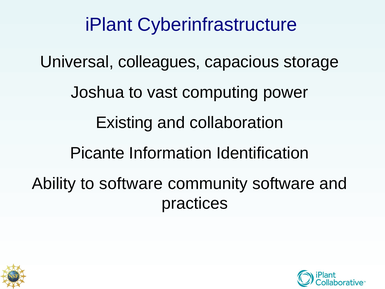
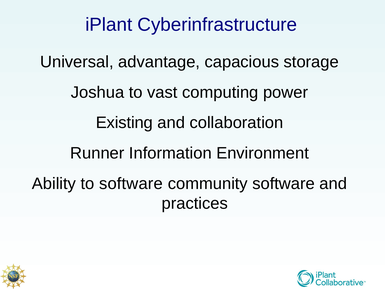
colleagues: colleagues -> advantage (159, 62)
Picante: Picante -> Runner (97, 153)
Identification: Identification -> Environment (263, 153)
